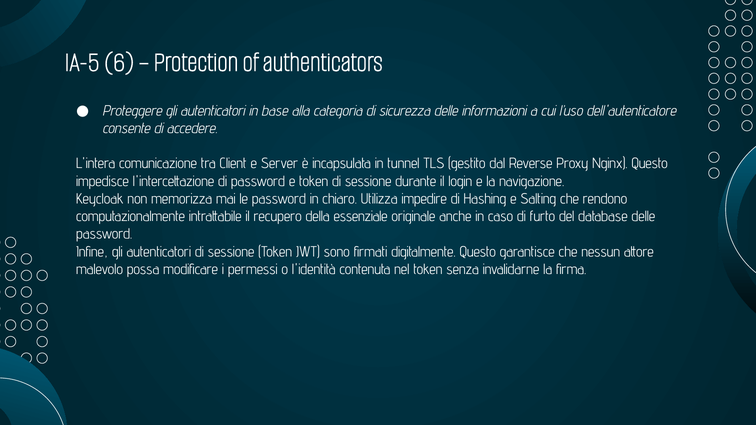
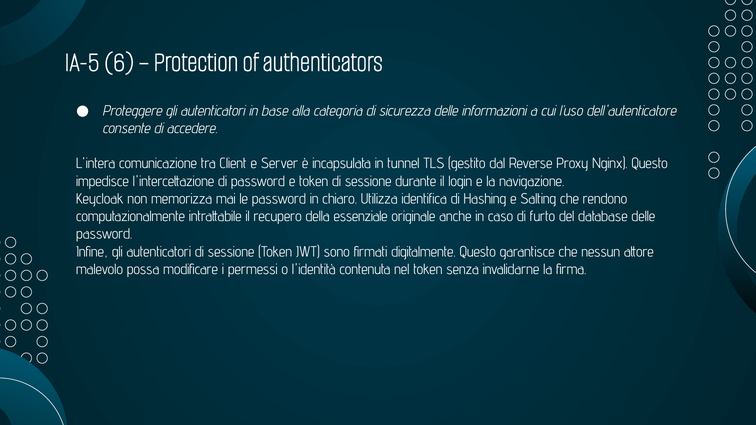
impedire: impedire -> identifica (424, 199)
